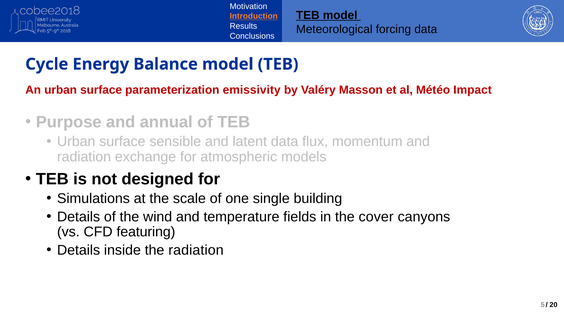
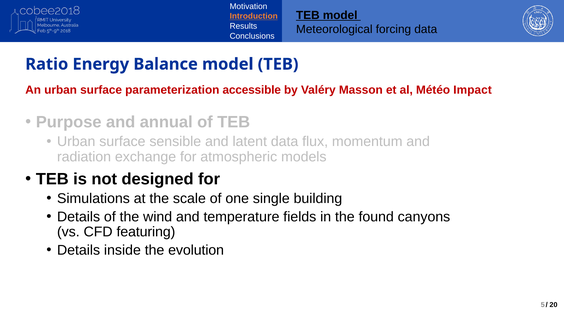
Cycle: Cycle -> Ratio (47, 64)
emissivity: emissivity -> accessible (252, 90)
cover: cover -> found (376, 217)
the radiation: radiation -> evolution (196, 250)
